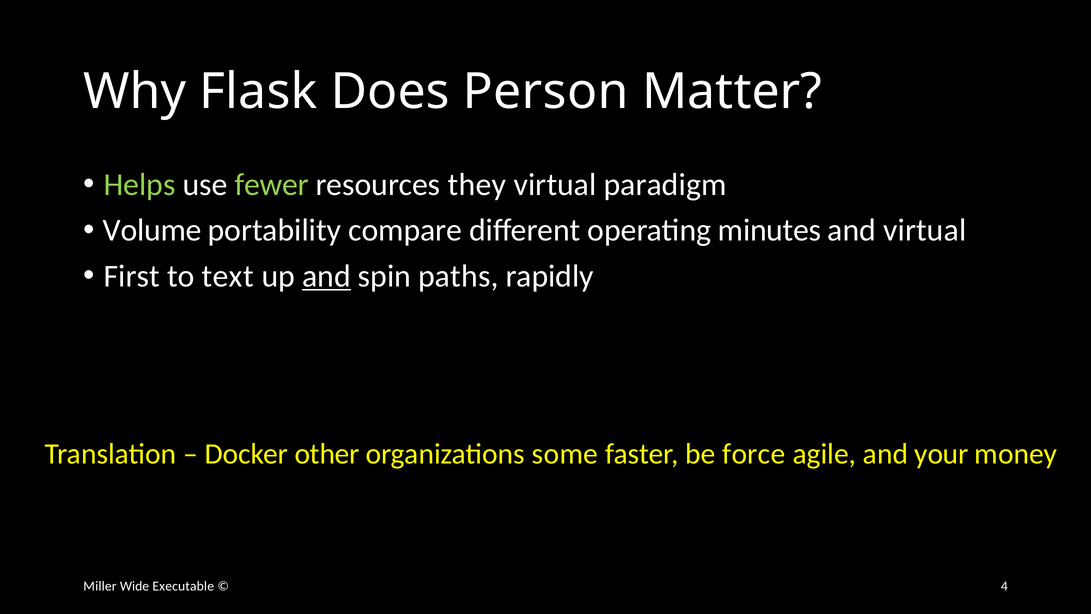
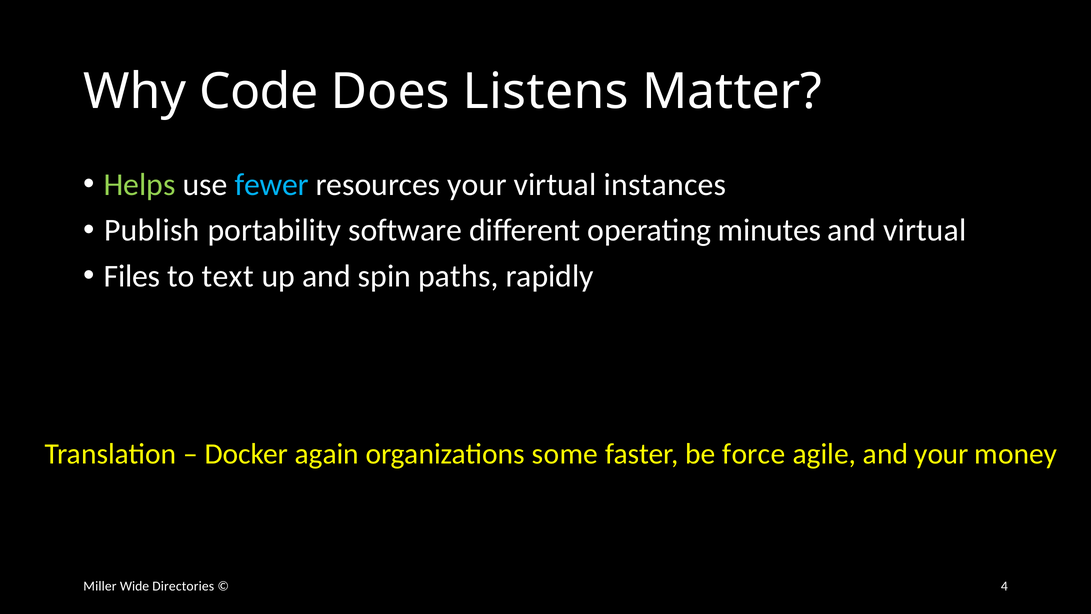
Flask: Flask -> Code (259, 92)
Person: Person -> Listens (546, 92)
fewer colour: light green -> light blue (272, 184)
resources they: they -> your (477, 184)
paradigm: paradigm -> instances (665, 184)
Volume: Volume -> Publish (152, 230)
compare: compare -> software (405, 230)
First: First -> Files (132, 276)
and underline: present -> none (326, 276)
other: other -> again (327, 454)
Executable: Executable -> Directories (183, 586)
